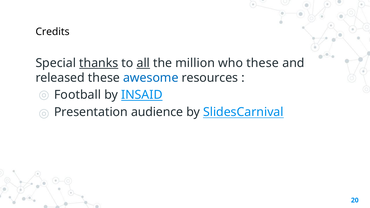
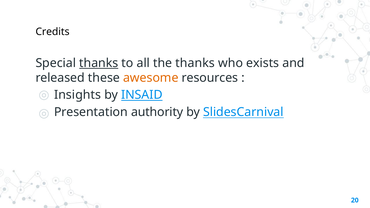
all underline: present -> none (143, 63)
the million: million -> thanks (195, 63)
who these: these -> exists (263, 63)
awesome colour: blue -> orange (151, 78)
Football: Football -> Insights (78, 95)
audience: audience -> authority (157, 112)
